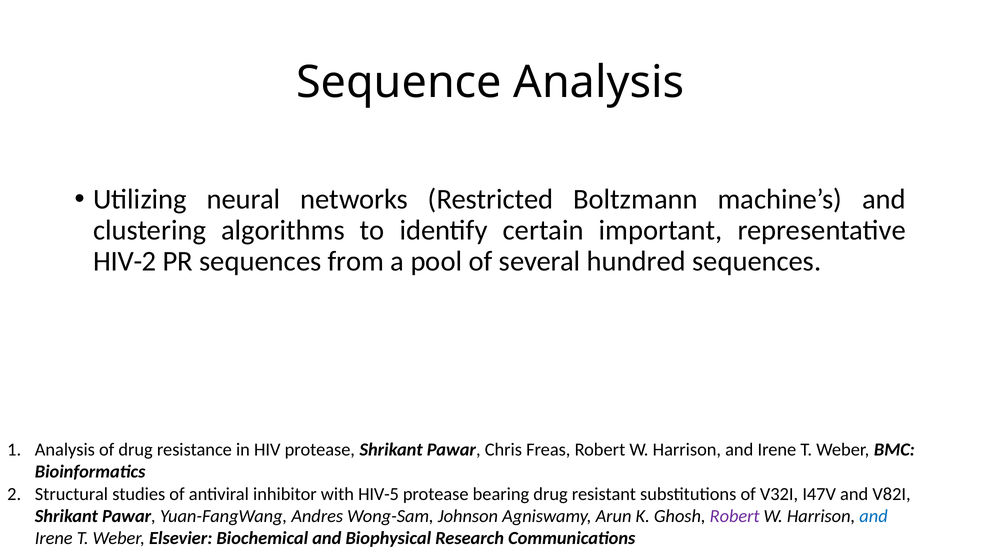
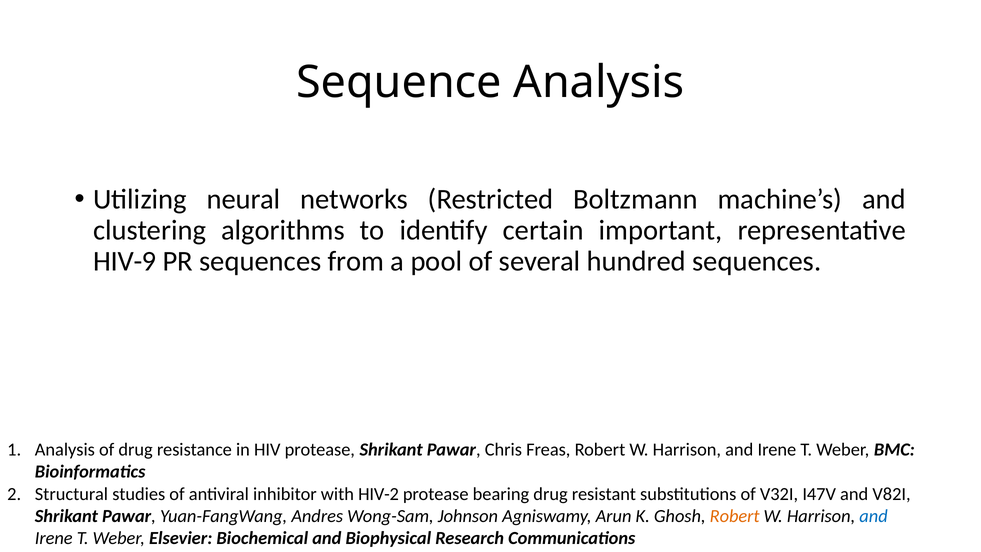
HIV-2: HIV-2 -> HIV-9 (125, 261)
HIV-5: HIV-5 -> HIV-2 (379, 494)
Robert colour: purple -> orange (735, 516)
